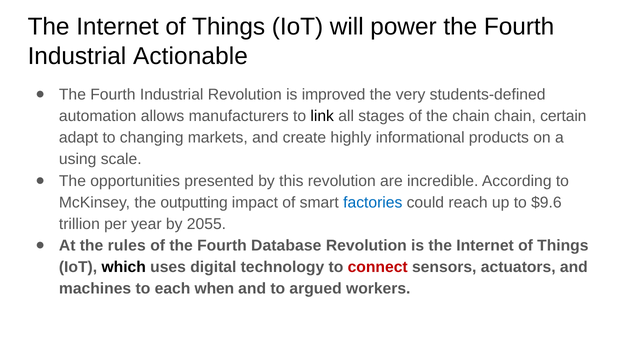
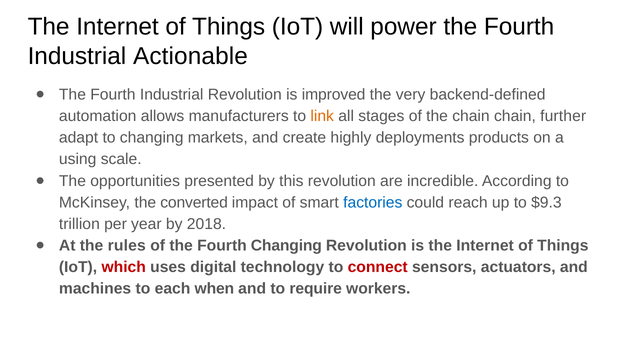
students-defined: students-defined -> backend-defined (488, 95)
link colour: black -> orange (322, 116)
certain: certain -> further (563, 116)
informational: informational -> deployments (420, 138)
outputting: outputting -> converted (194, 203)
$9.6: $9.6 -> $9.3 (546, 203)
2055: 2055 -> 2018 (206, 224)
Fourth Database: Database -> Changing (286, 246)
which colour: black -> red (124, 268)
argued: argued -> require (316, 289)
